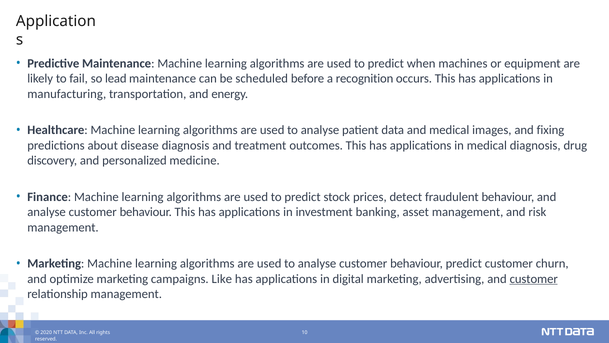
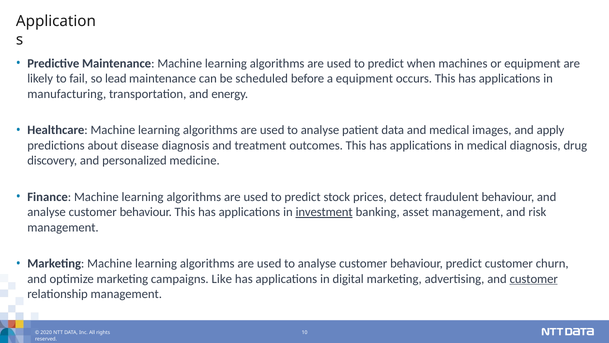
a recognition: recognition -> equipment (364, 79)
fixing: fixing -> apply (550, 130)
investment underline: none -> present (324, 212)
